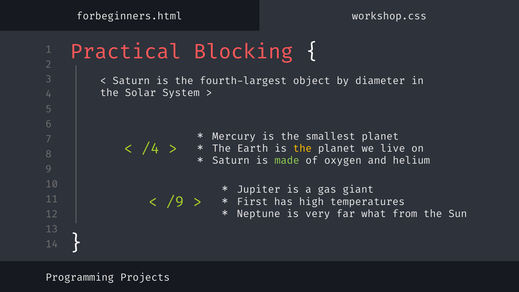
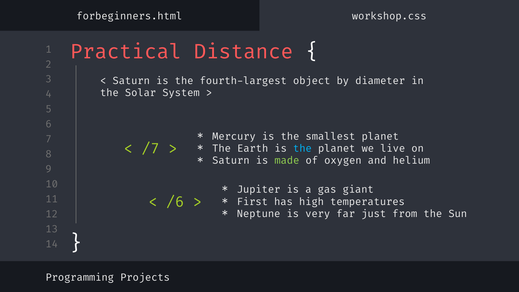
Blocking: Blocking -> Distance (244, 52)
/4: /4 -> /7 (151, 149)
the colour: yellow -> light blue (302, 148)
/9: /9 -> /6 (175, 202)
what: what -> just (374, 214)
